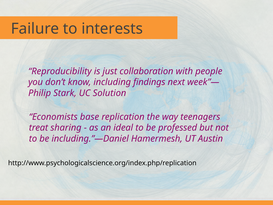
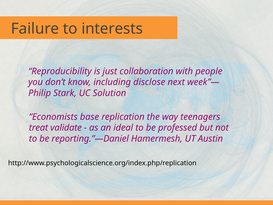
findings: findings -> disclose (149, 82)
sharing: sharing -> validate (66, 128)
including.”—Daniel: including.”—Daniel -> reporting.”—Daniel (90, 139)
